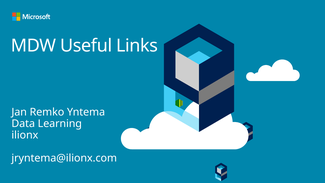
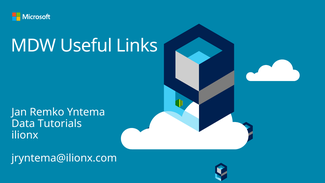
Learning: Learning -> Tutorials (60, 123)
